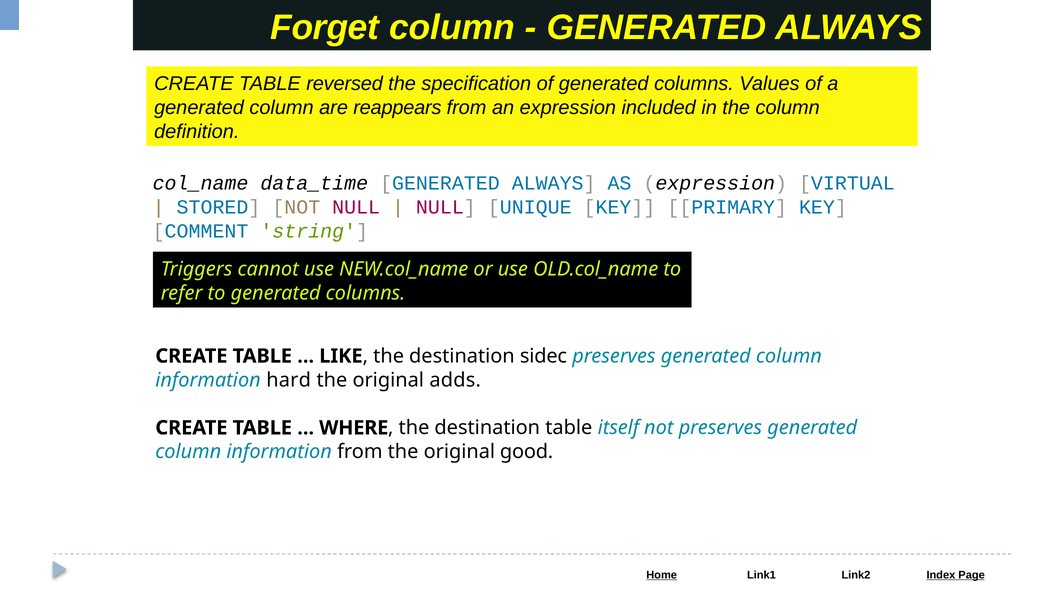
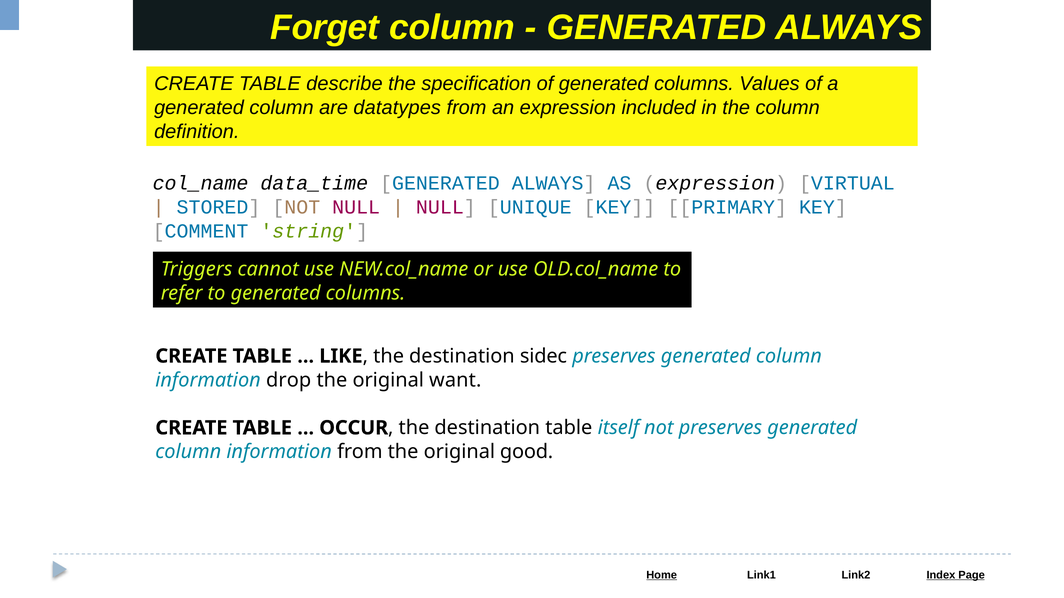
reversed: reversed -> describe (344, 84)
reappears: reappears -> datatypes (397, 108)
hard: hard -> drop (289, 380)
adds: adds -> want (455, 380)
WHERE: WHERE -> OCCUR (354, 428)
